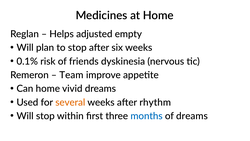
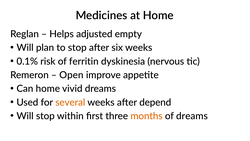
friends: friends -> ferritin (84, 61)
Team: Team -> Open (71, 75)
rhythm: rhythm -> depend (155, 102)
months colour: blue -> orange (147, 116)
